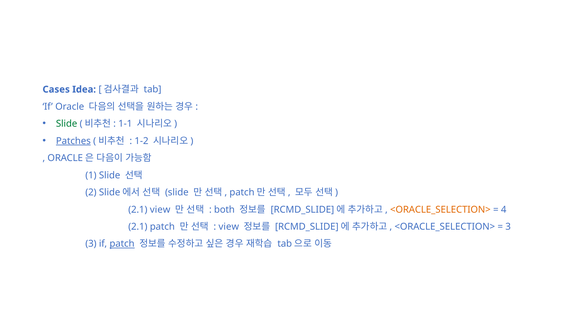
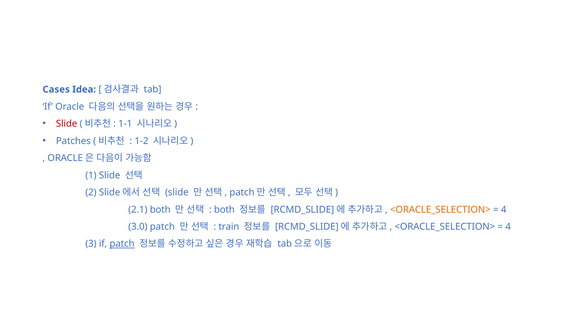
Slide colour: green -> red (67, 124)
Patches underline: present -> none (73, 141)
2.1 view: view -> both (160, 209)
2.1: 2.1 -> 3.0 (138, 227)
view: view -> train (229, 227)
3: 3 -> 4 (508, 227)
